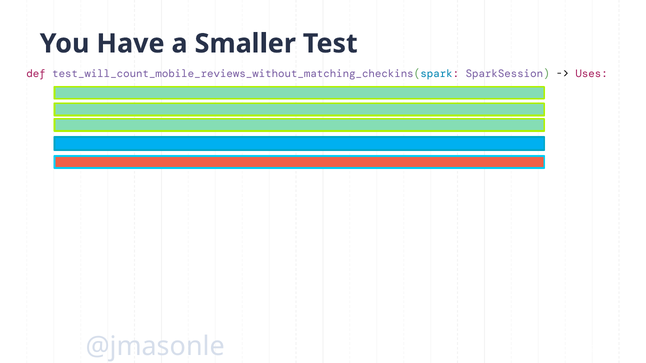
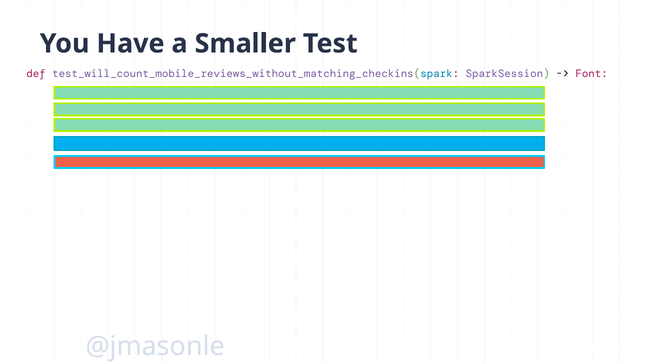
Uses: Uses -> Font (592, 74)
